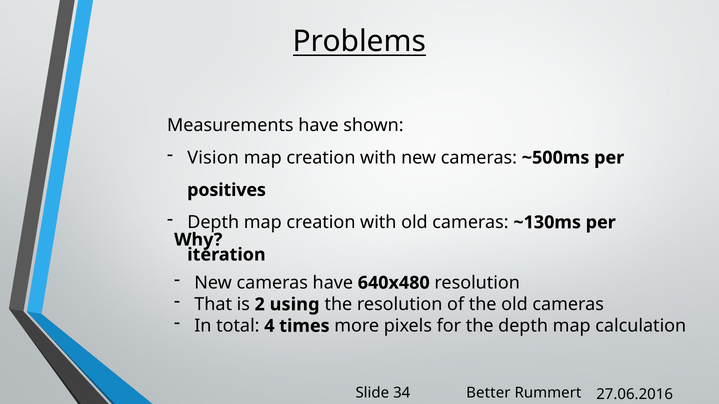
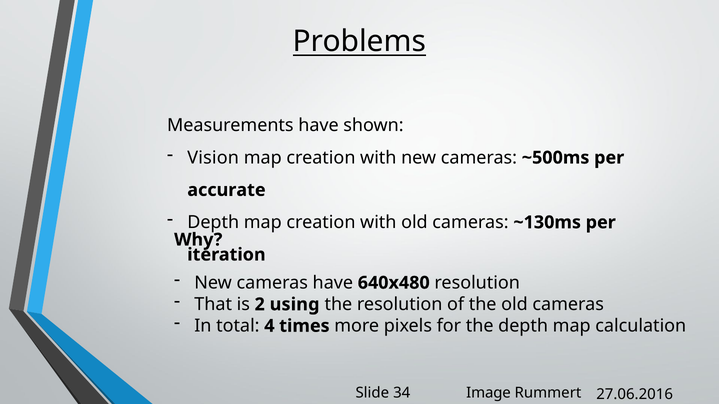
positives: positives -> accurate (226, 190)
Better: Better -> Image (489, 393)
